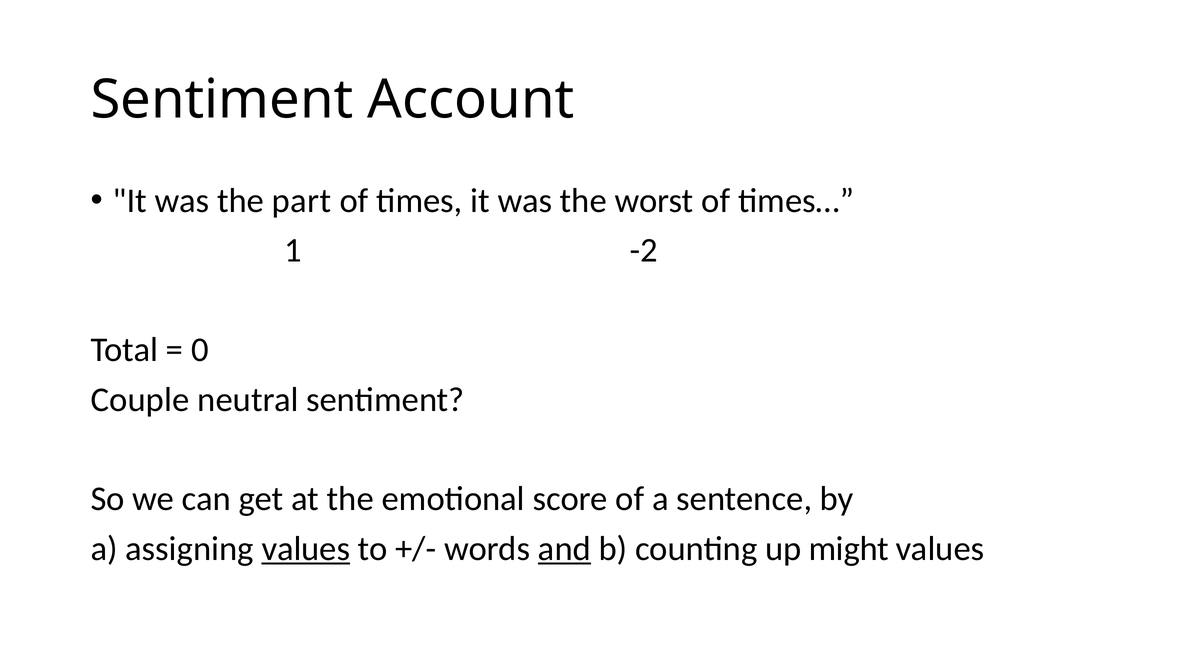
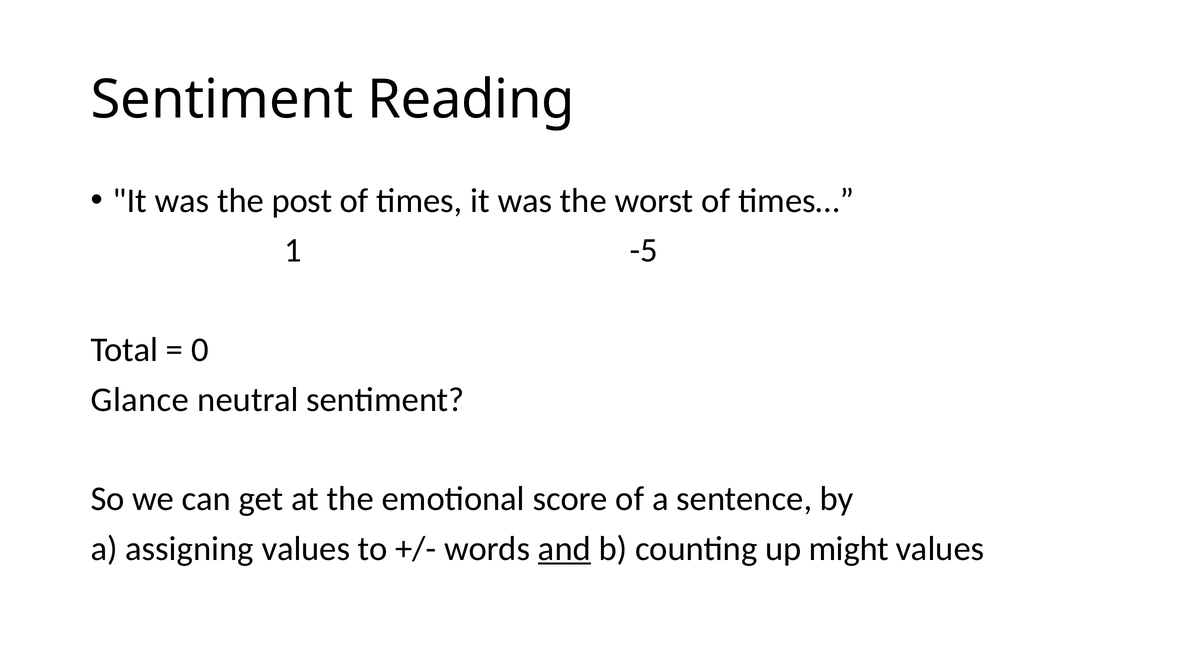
Account: Account -> Reading (471, 100)
part: part -> post (302, 201)
-2: -2 -> -5 (644, 251)
Couple: Couple -> Glance (140, 400)
values underline: present -> none (306, 549)
